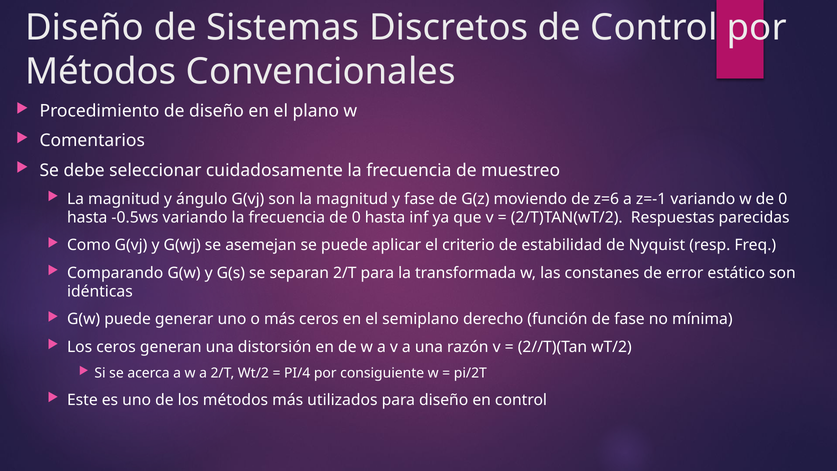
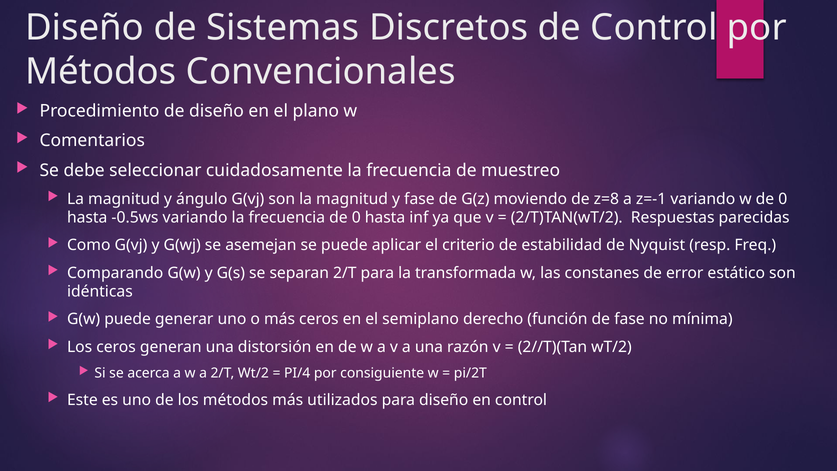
z=6: z=6 -> z=8 (606, 199)
